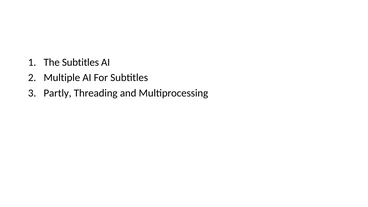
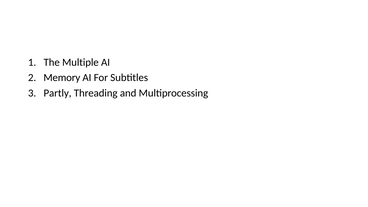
The Subtitles: Subtitles -> Multiple (80, 62)
Multiple: Multiple -> Memory (62, 78)
